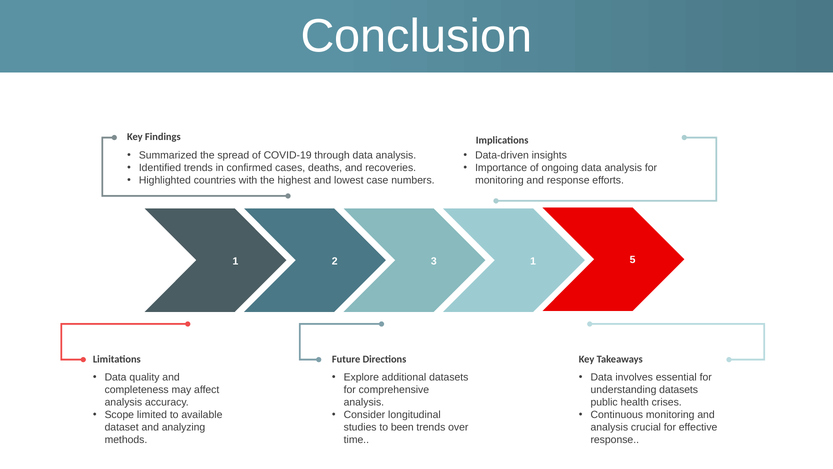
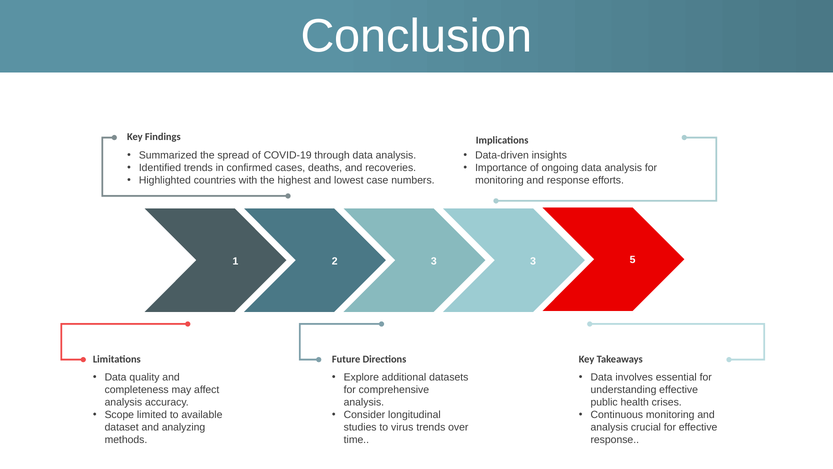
3 1: 1 -> 3 (533, 261)
understanding datasets: datasets -> effective (679, 389)
been: been -> virus (402, 427)
